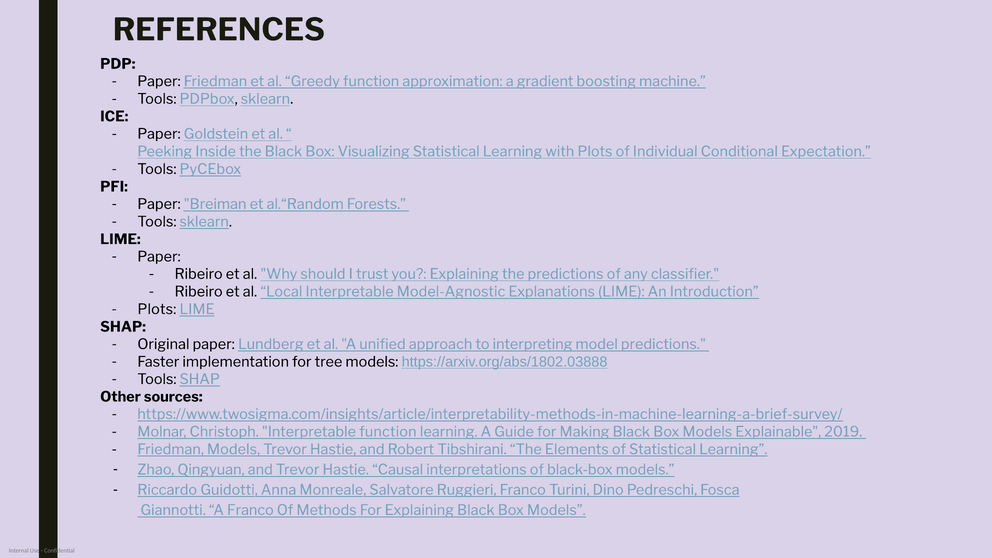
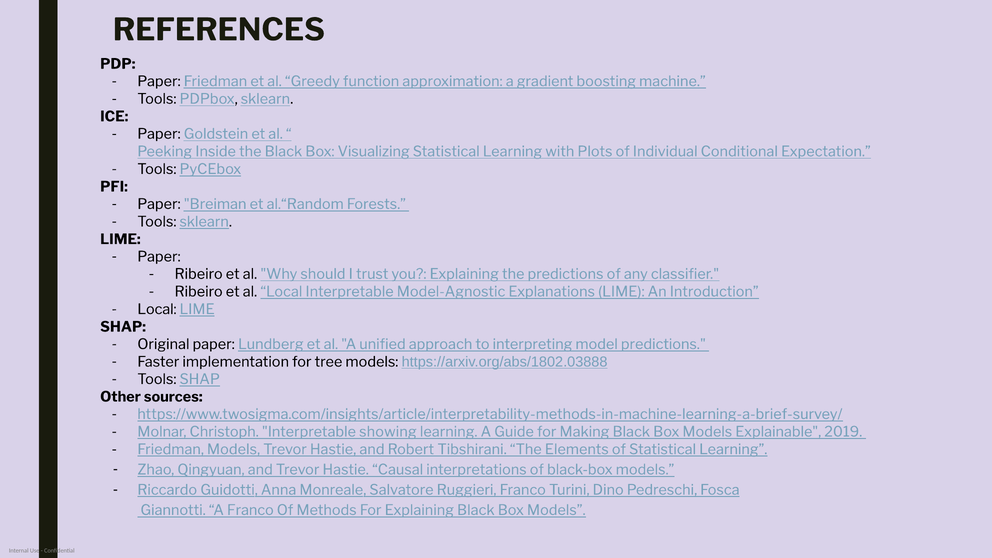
Plots: Plots -> Local (157, 309)
Interpretable function: function -> showing (388, 432)
